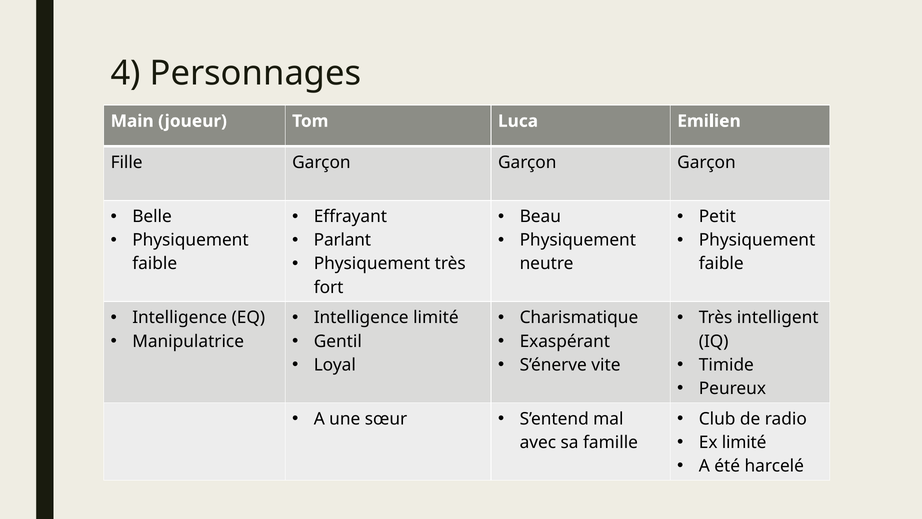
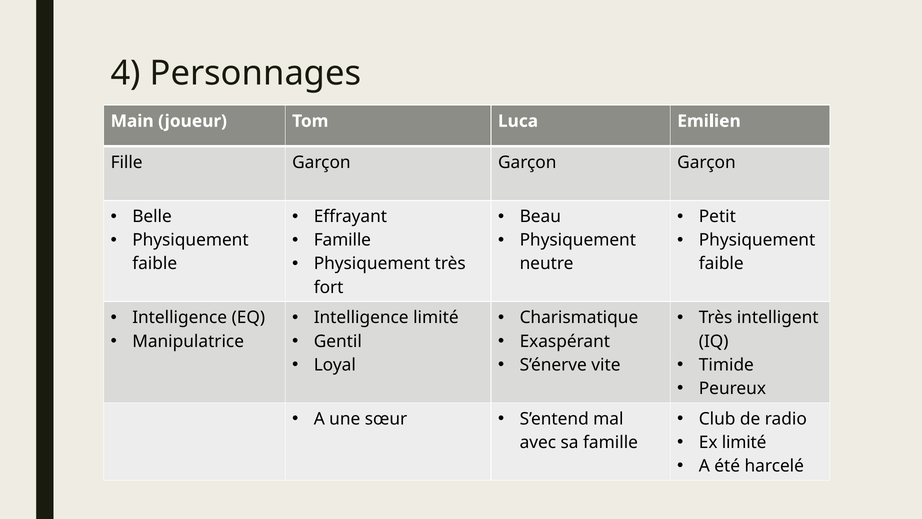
Parlant: Parlant -> Famille (342, 240)
